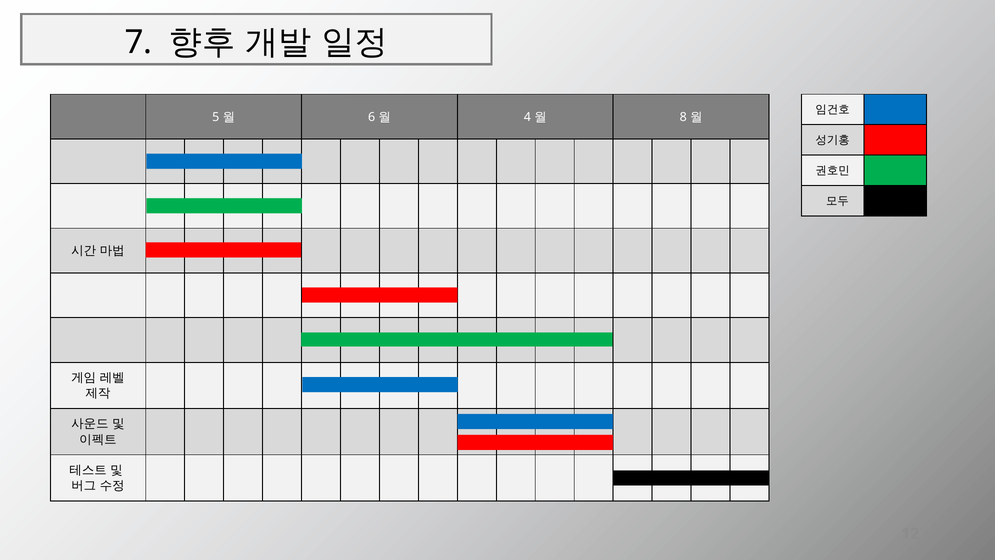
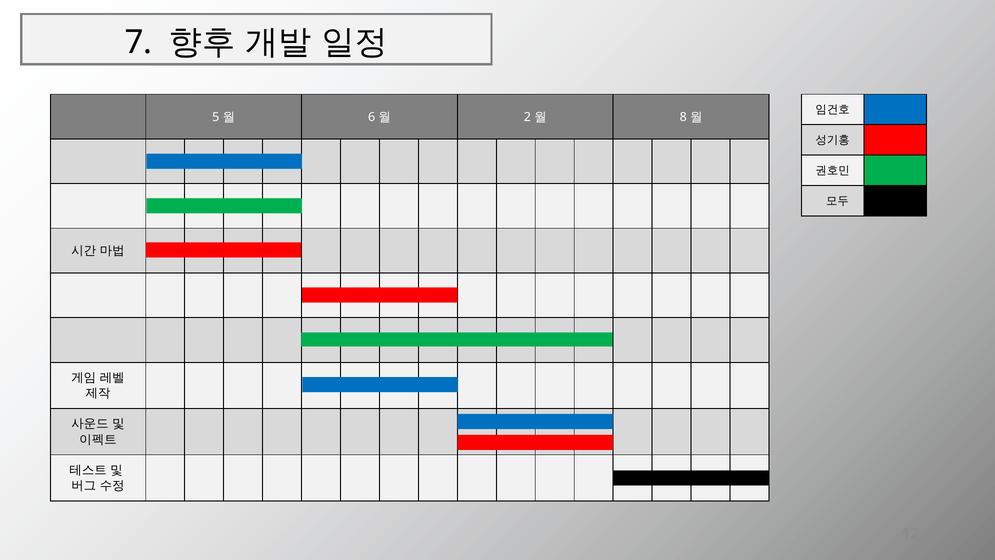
4: 4 -> 2 (527, 117)
